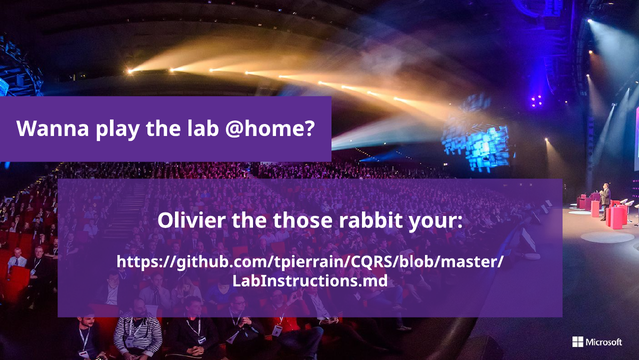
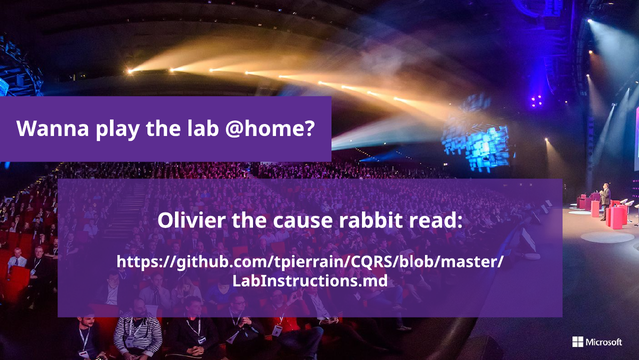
those: those -> cause (303, 220)
your: your -> read (436, 220)
